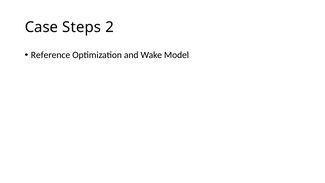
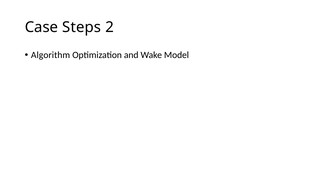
Reference: Reference -> Algorithm (51, 55)
